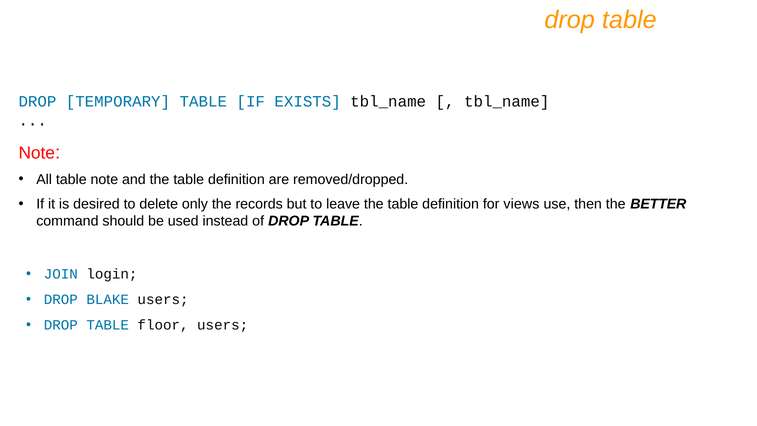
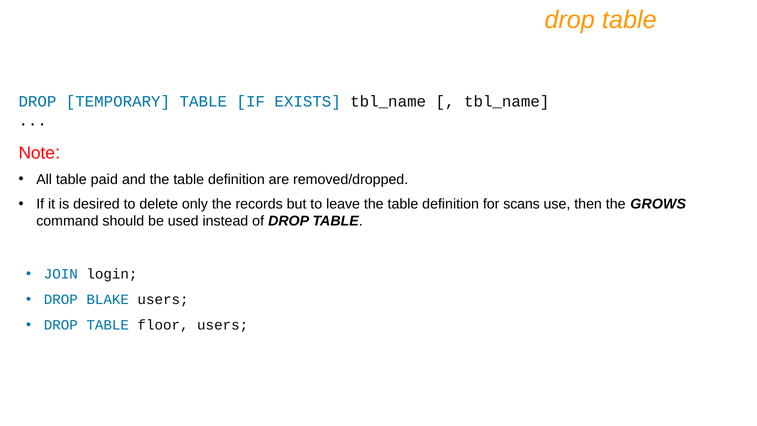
table note: note -> paid (104, 179)
views: views -> scans (522, 204)
BETTER: BETTER -> GROWS (658, 204)
